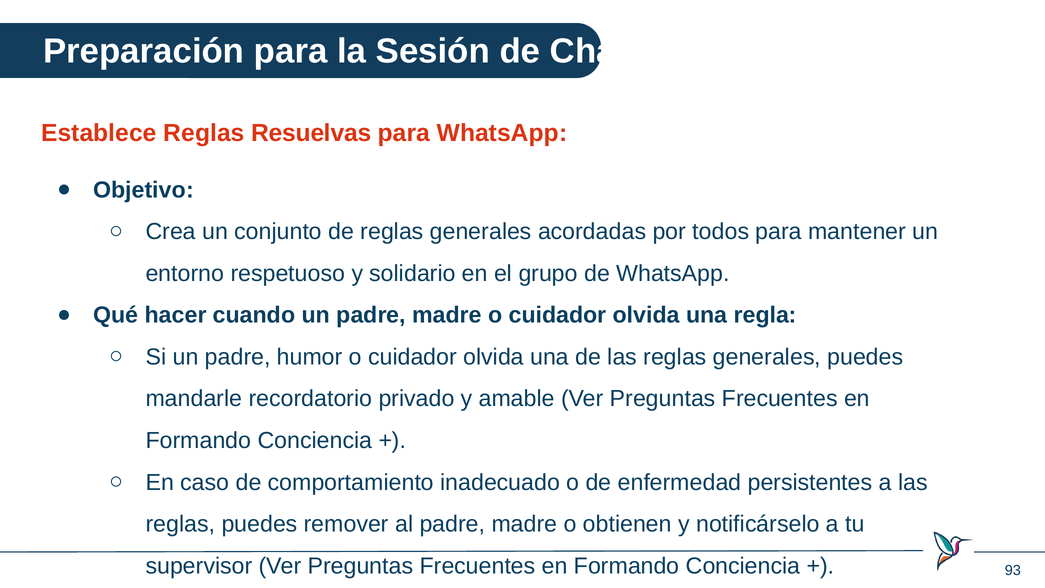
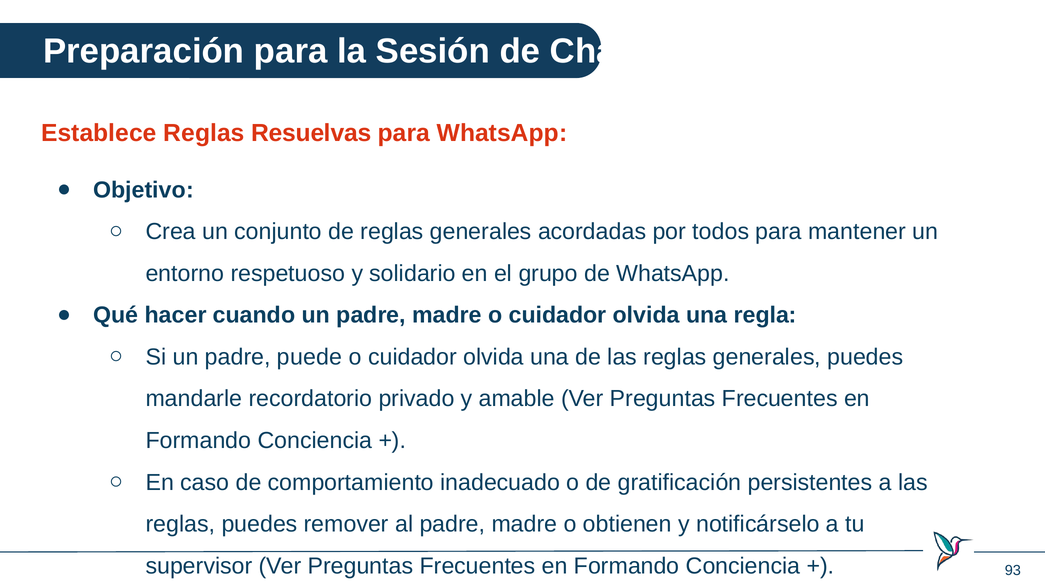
humor: humor -> puede (310, 357)
enfermedad: enfermedad -> gratificación (680, 482)
